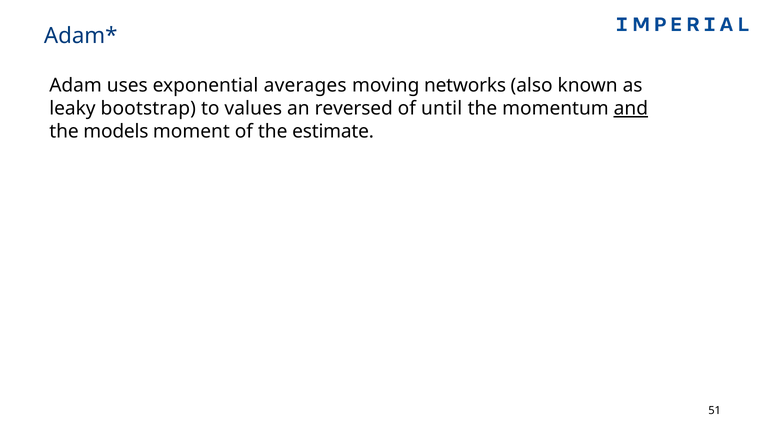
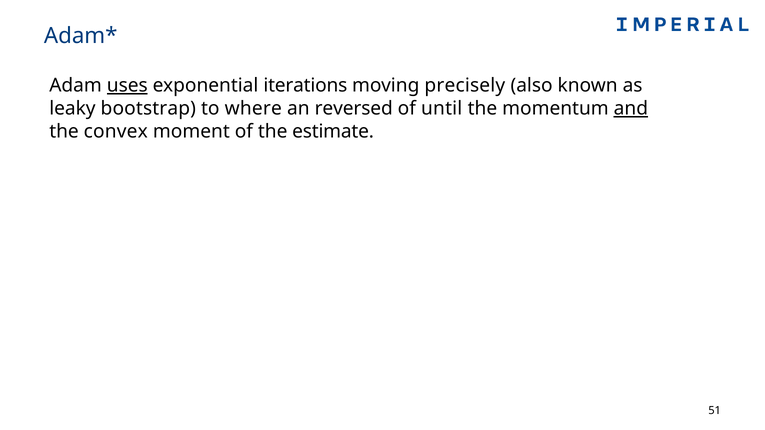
uses underline: none -> present (127, 86)
averages: averages -> iterations (305, 86)
networks: networks -> precisely (465, 86)
values: values -> where (253, 109)
models: models -> convex (116, 132)
